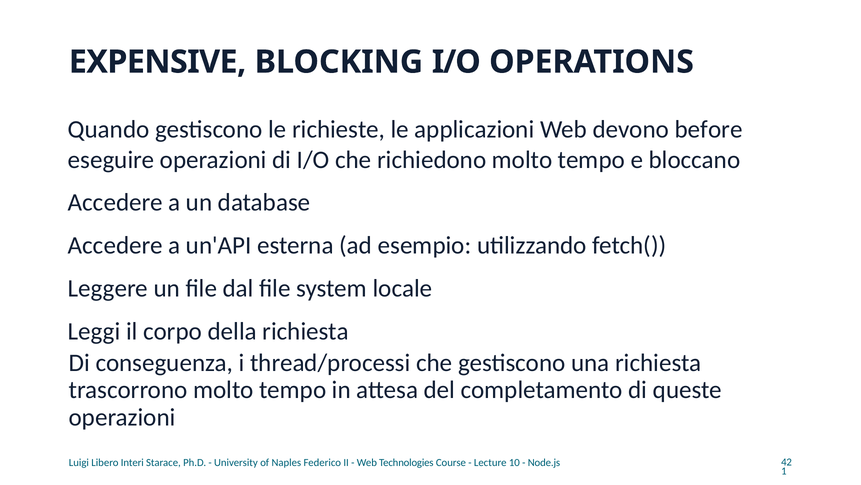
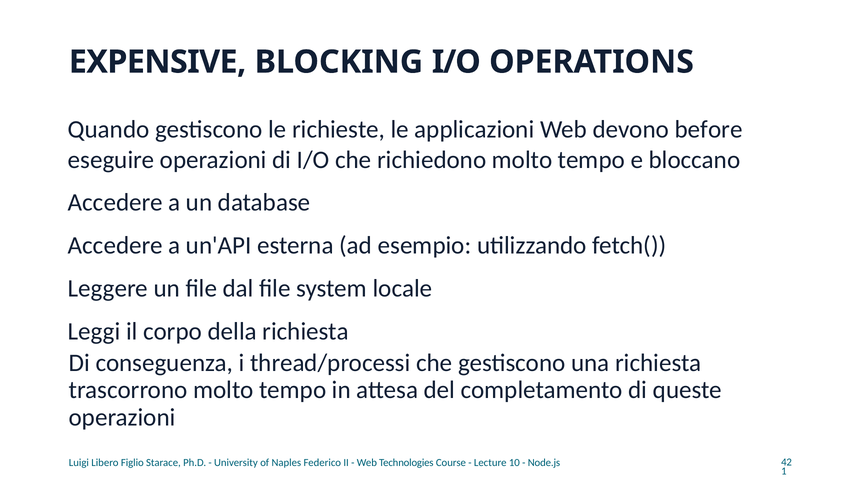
Interi: Interi -> Figlio (132, 462)
